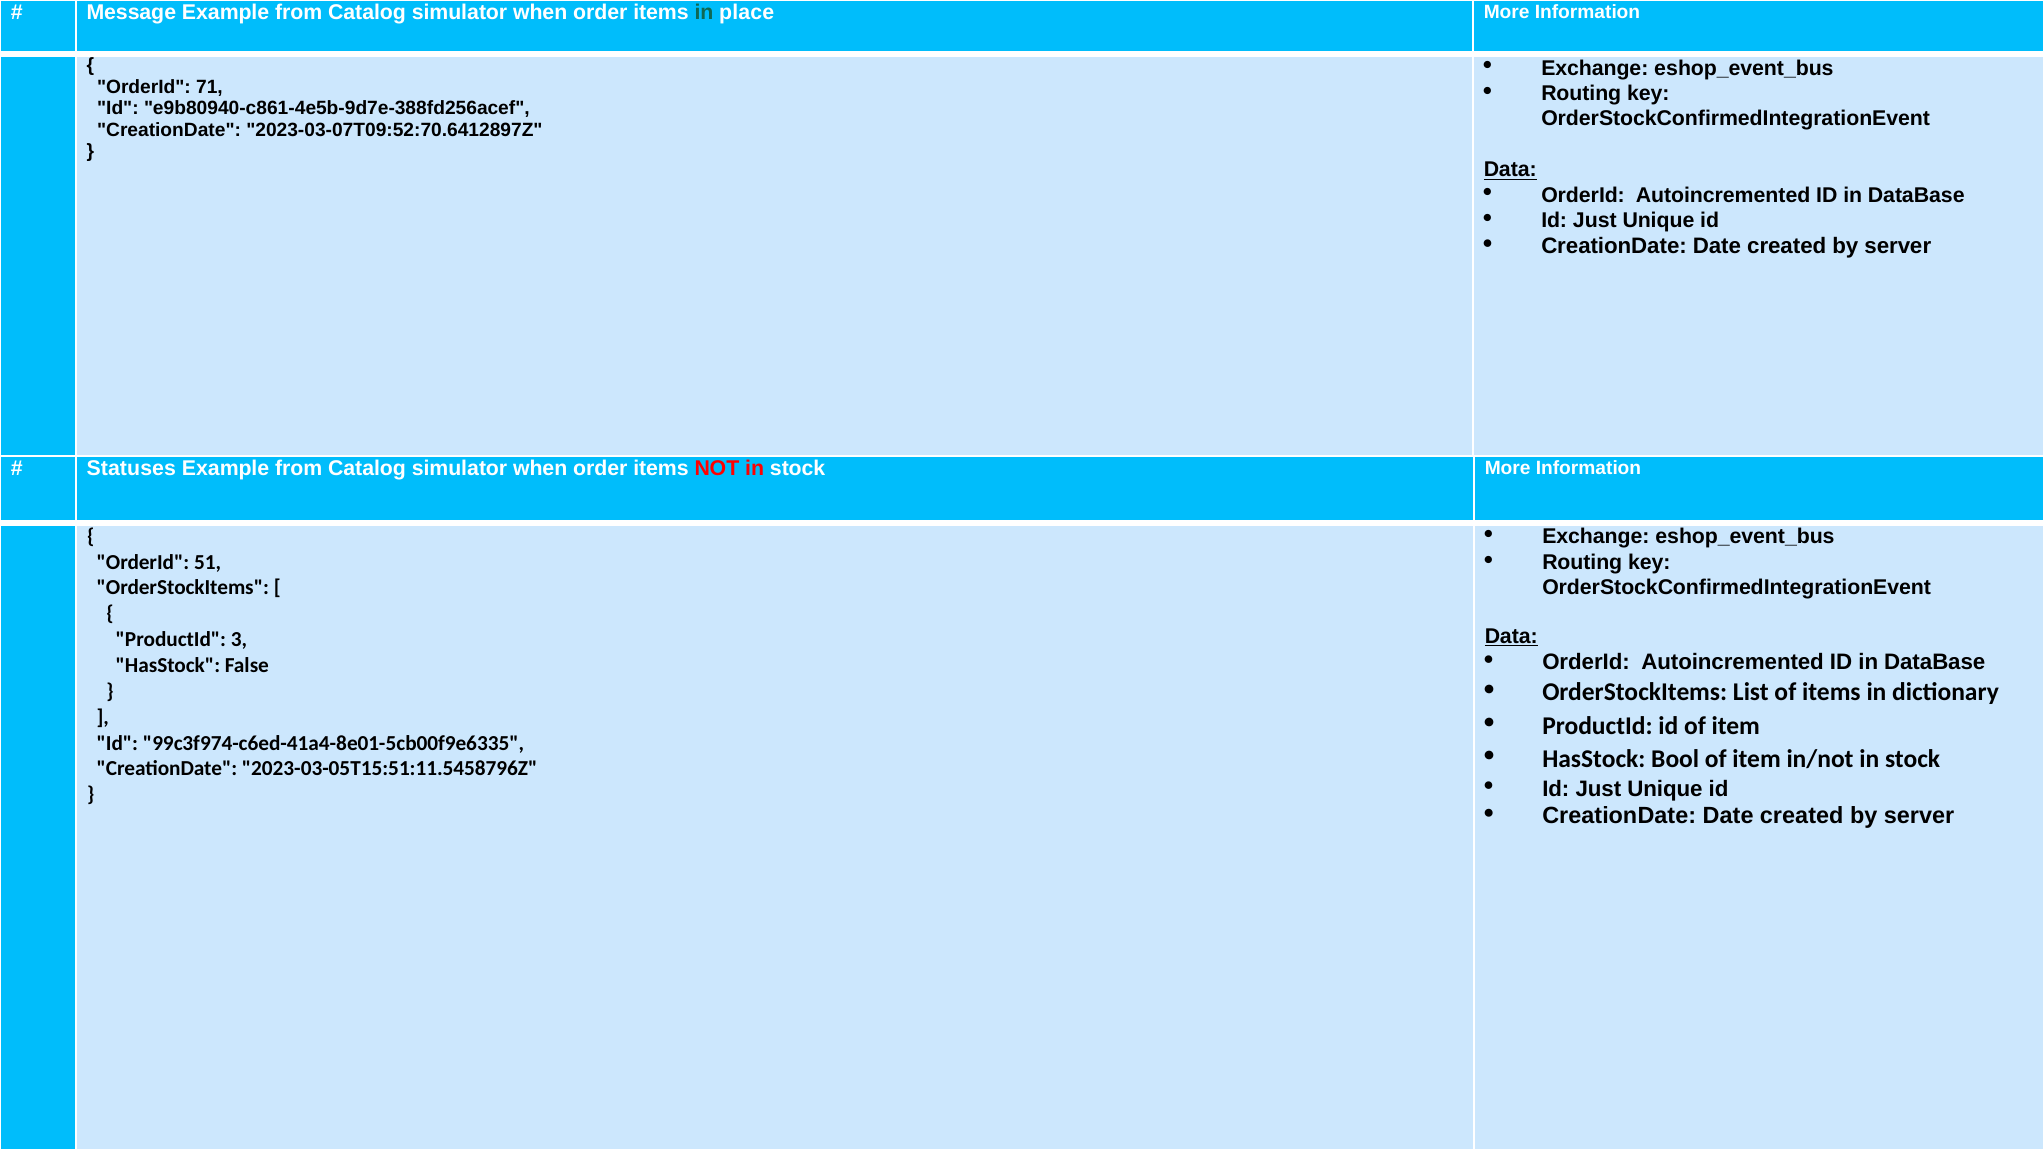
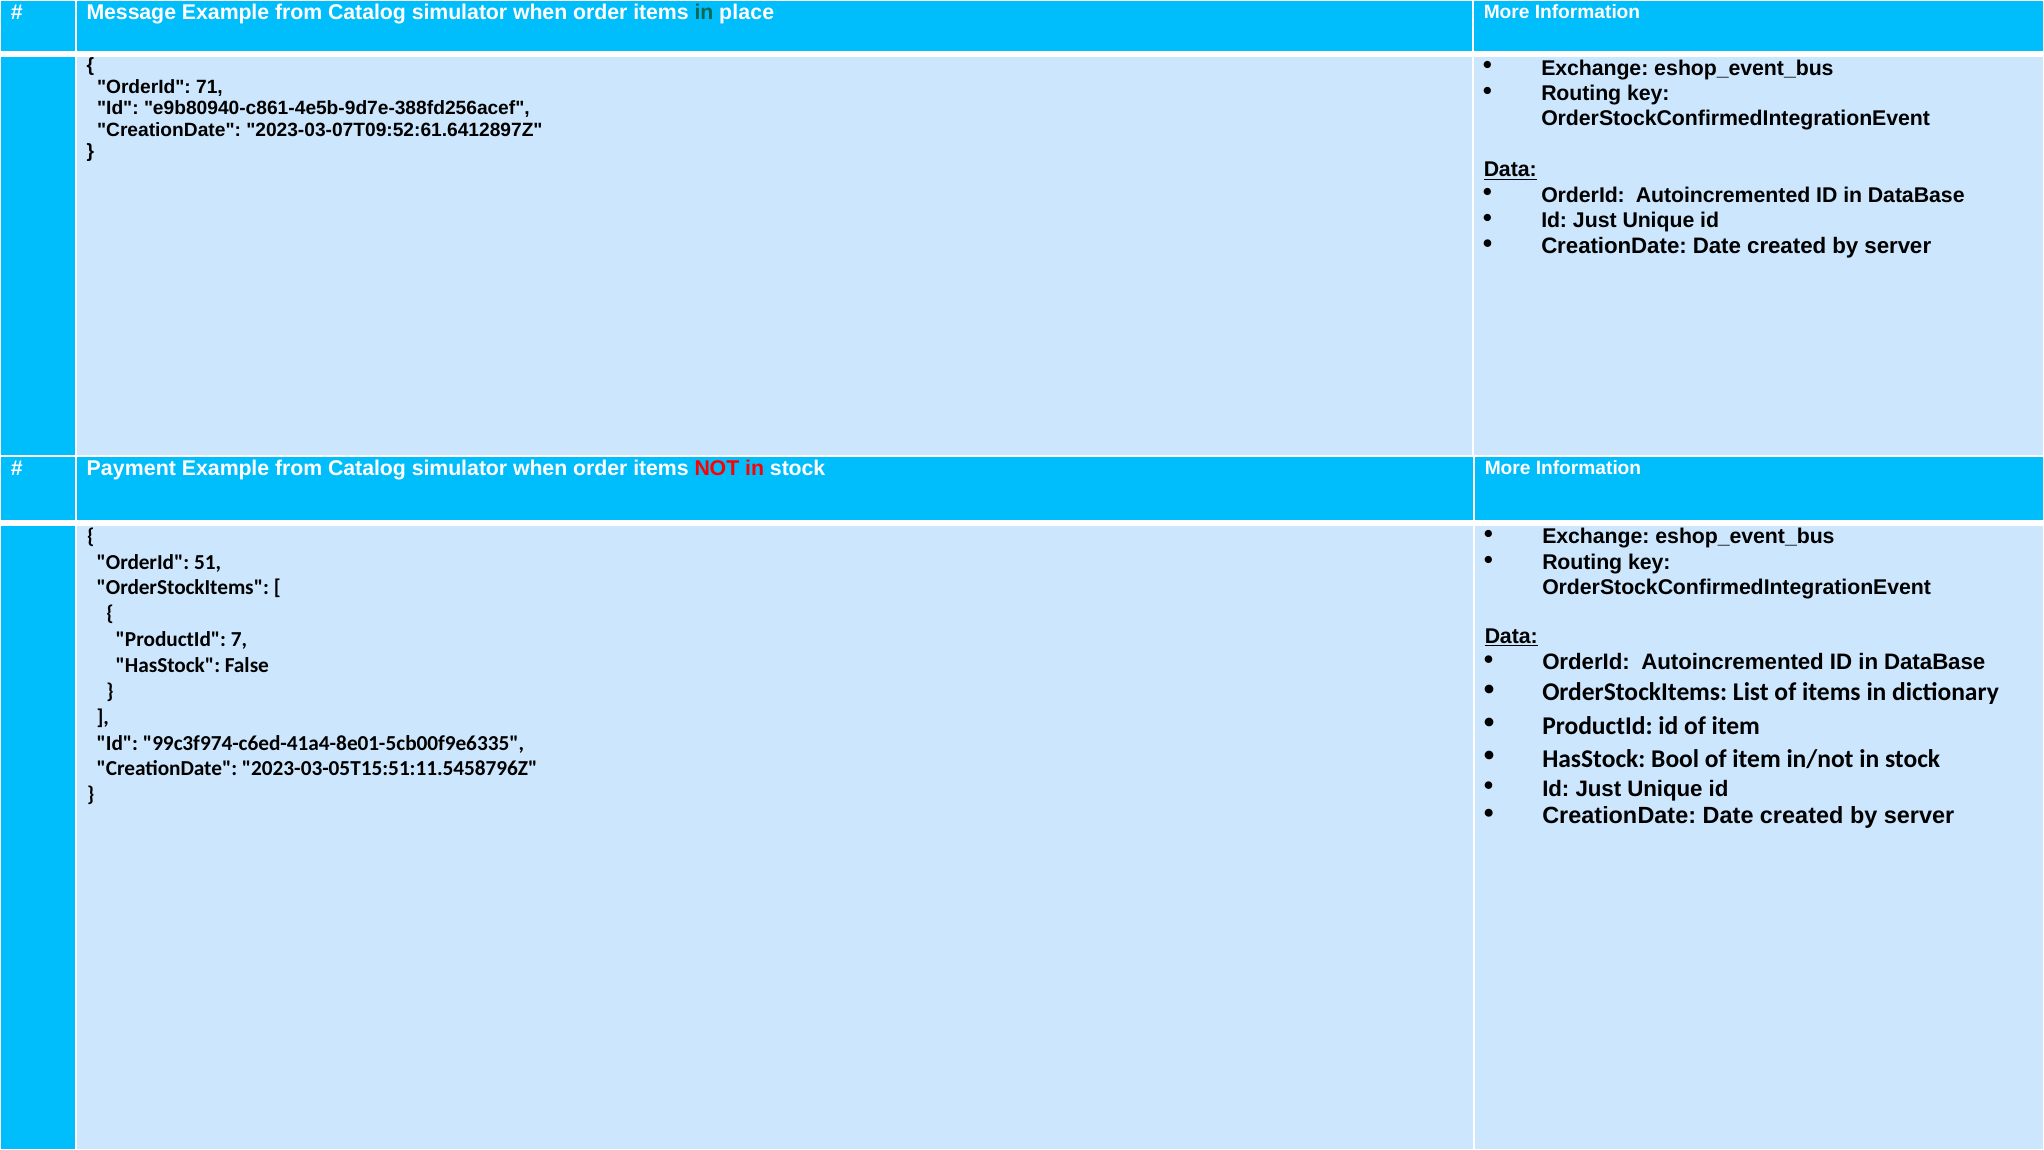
2023-03-07T09:52:70.6412897Z: 2023-03-07T09:52:70.6412897Z -> 2023-03-07T09:52:61.6412897Z (394, 130)
Statuses: Statuses -> Payment (131, 468)
3: 3 -> 7 (239, 639)
